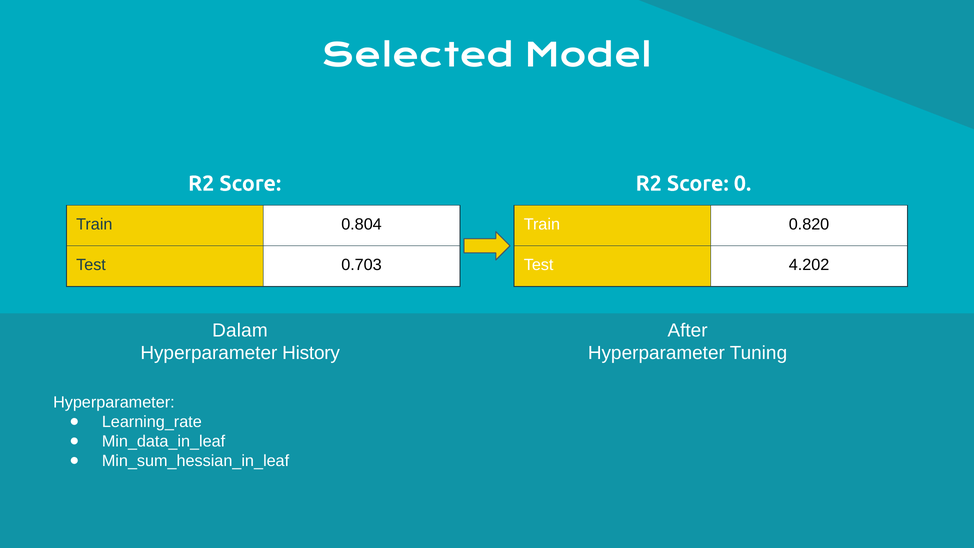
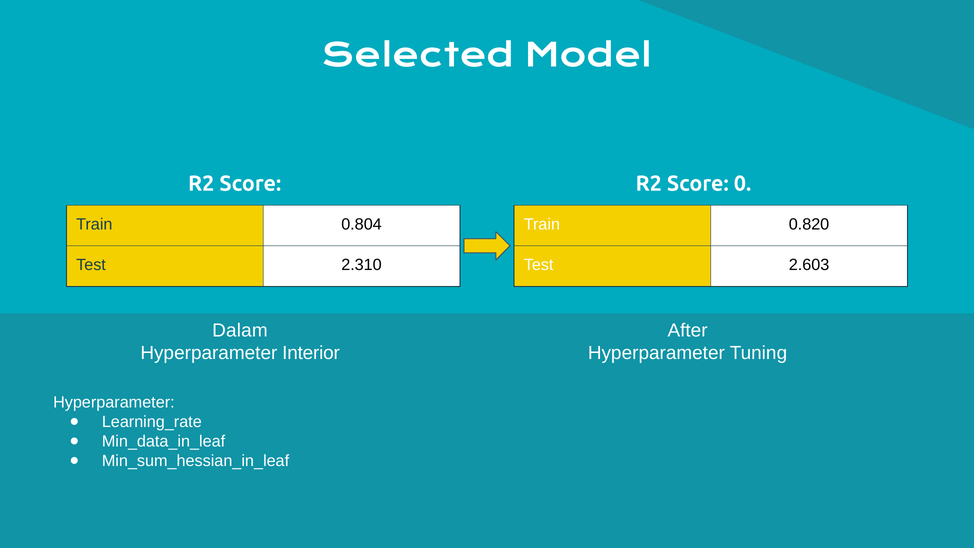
0.703: 0.703 -> 2.310 (362, 265)
4.202: 4.202 -> 2.603 (809, 265)
History: History -> Interior (311, 353)
